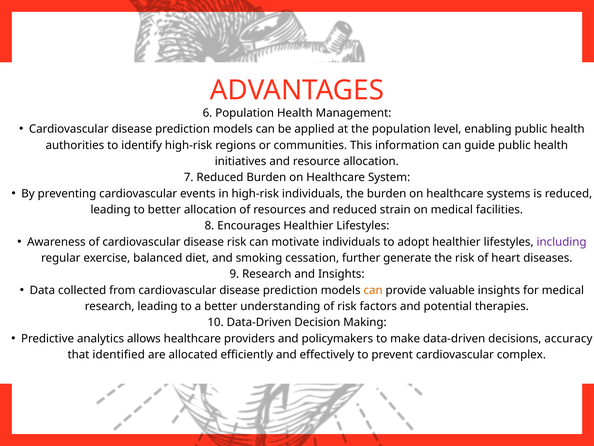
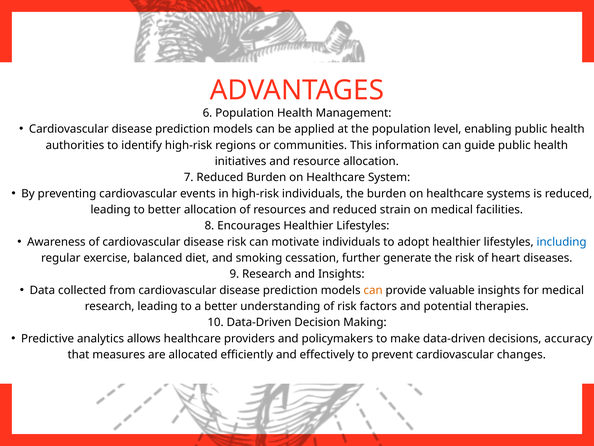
including colour: purple -> blue (562, 242)
identified: identified -> measures (119, 354)
complex: complex -> changes (521, 354)
